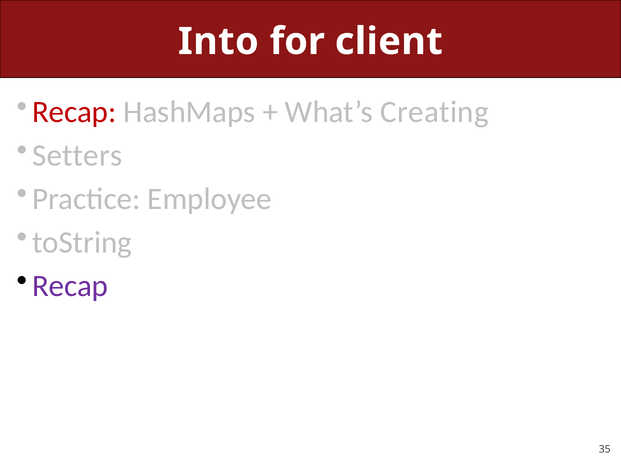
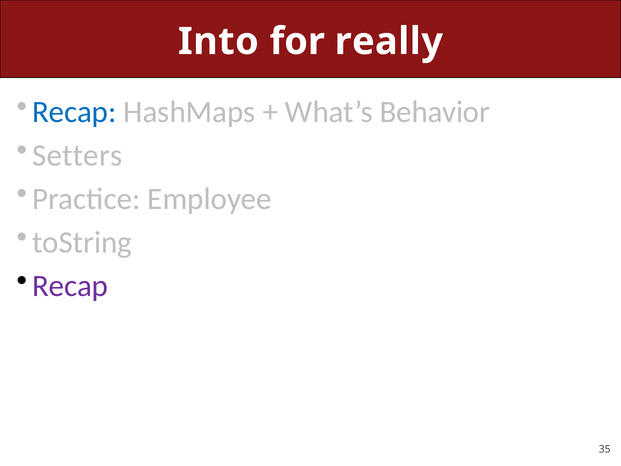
client: client -> really (389, 41)
Recap colour: red -> blue (74, 112)
Creating: Creating -> Behavior (435, 112)
